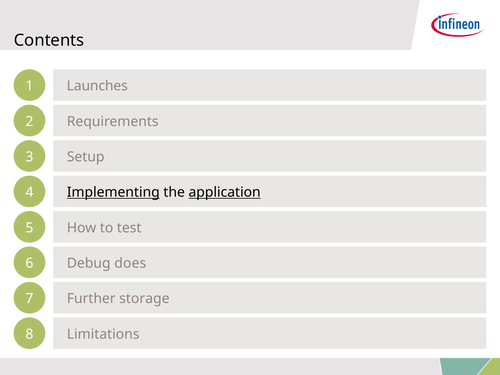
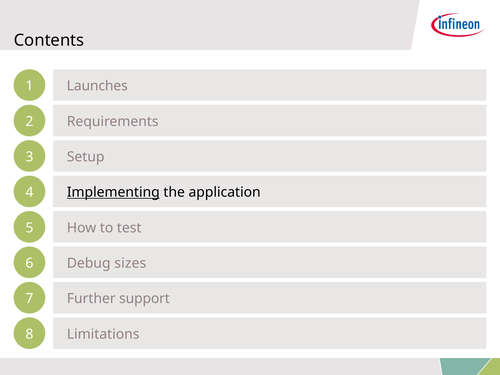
application underline: present -> none (225, 192)
does: does -> sizes (130, 263)
storage: storage -> support (144, 299)
